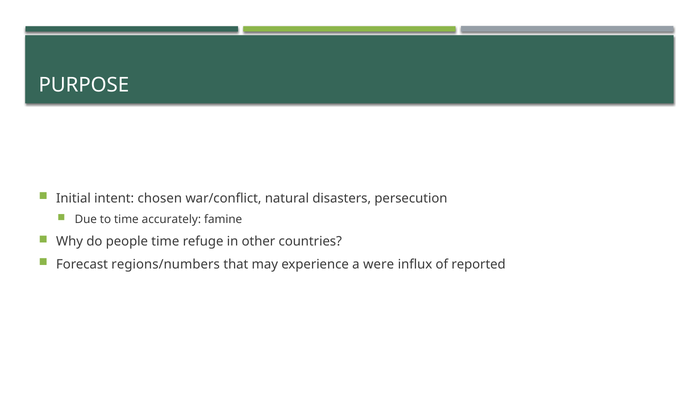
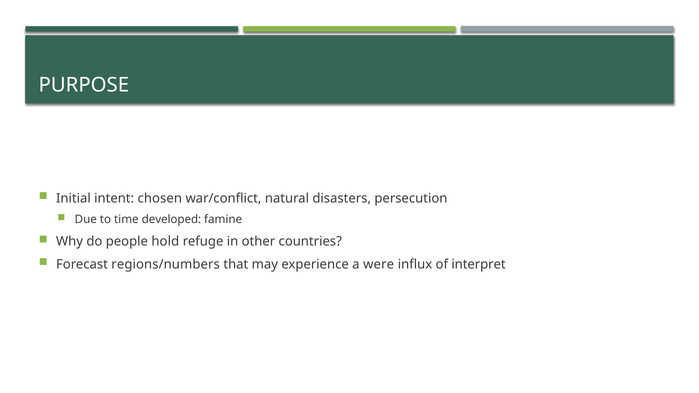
accurately: accurately -> developed (171, 220)
people time: time -> hold (165, 242)
reported: reported -> interpret (479, 264)
